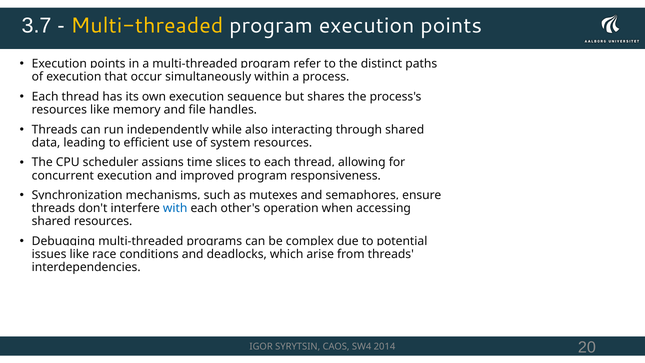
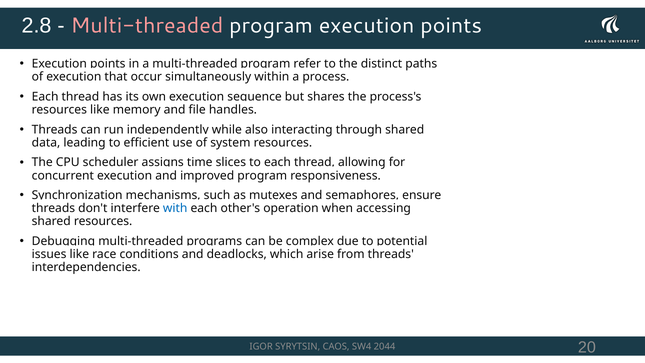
3.7: 3.7 -> 2.8 (36, 26)
Multi-threaded colour: yellow -> pink (147, 26)
2014: 2014 -> 2044 (385, 347)
